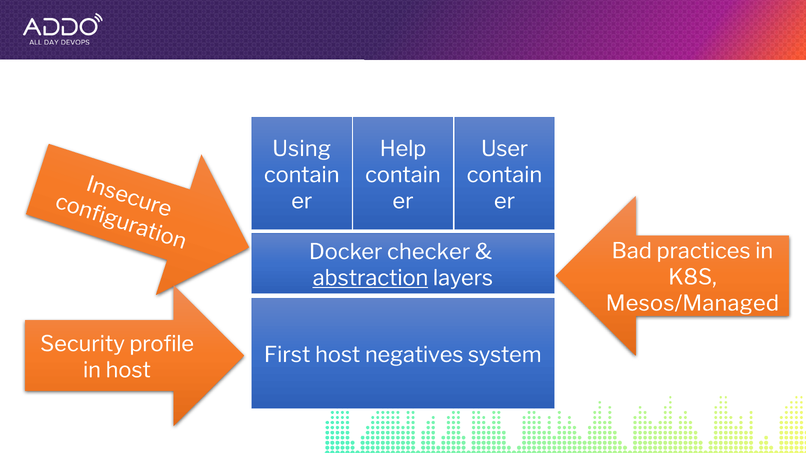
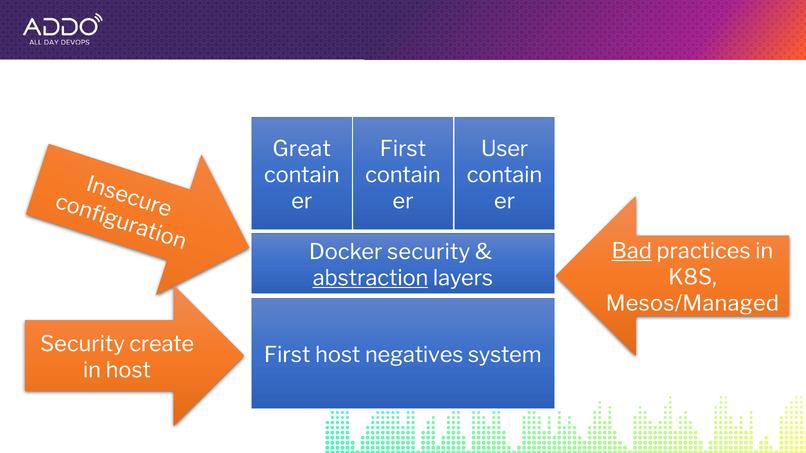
Using: Using -> Great (302, 149)
Help: Help -> First (403, 149)
Bad underline: none -> present (632, 251)
Docker checker: checker -> security (429, 252)
profile: profile -> create (162, 344)
